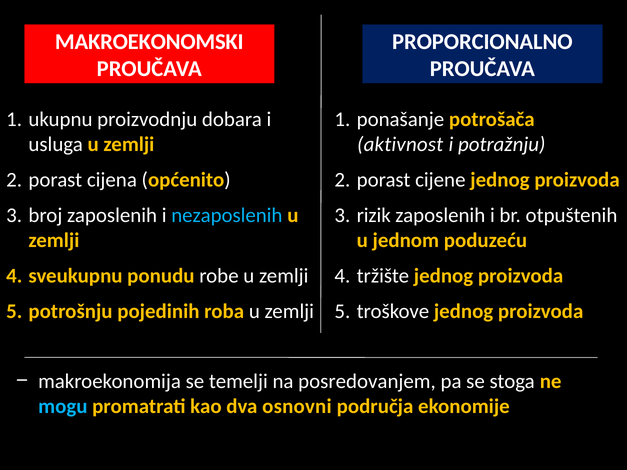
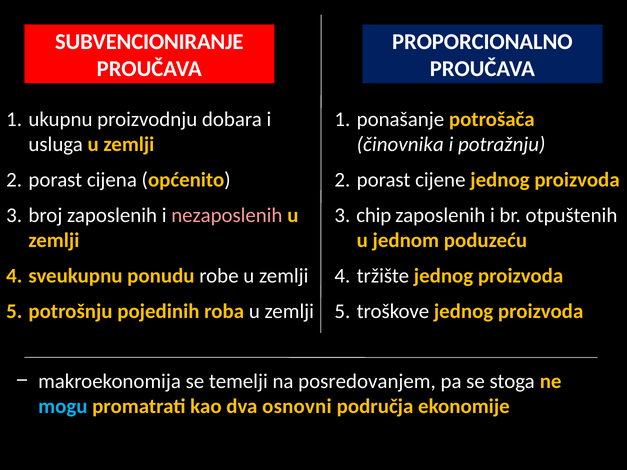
MAKROEKONOMSKI: MAKROEKONOMSKI -> SUBVENCIONIRANJE (149, 42)
aktivnost: aktivnost -> činovnika (400, 145)
nezaposlenih colour: light blue -> pink (227, 216)
rizik: rizik -> chip (374, 216)
